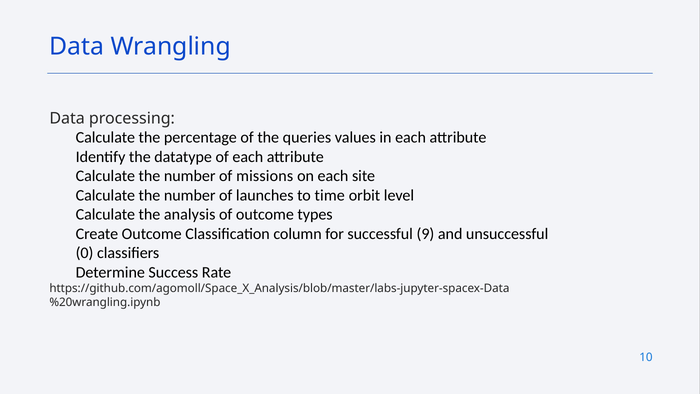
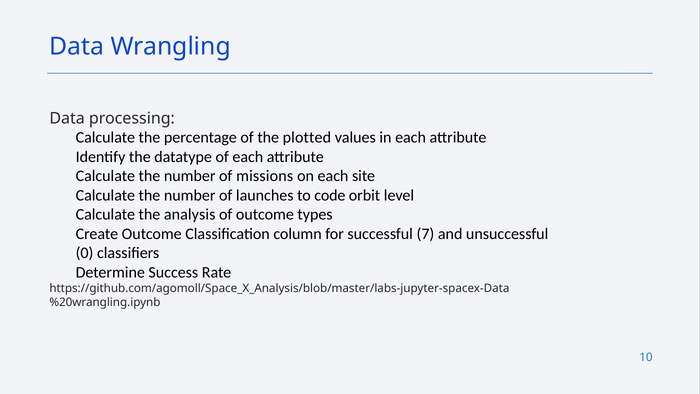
queries: queries -> plotted (307, 137)
time: time -> code (330, 195)
9: 9 -> 7 (425, 234)
